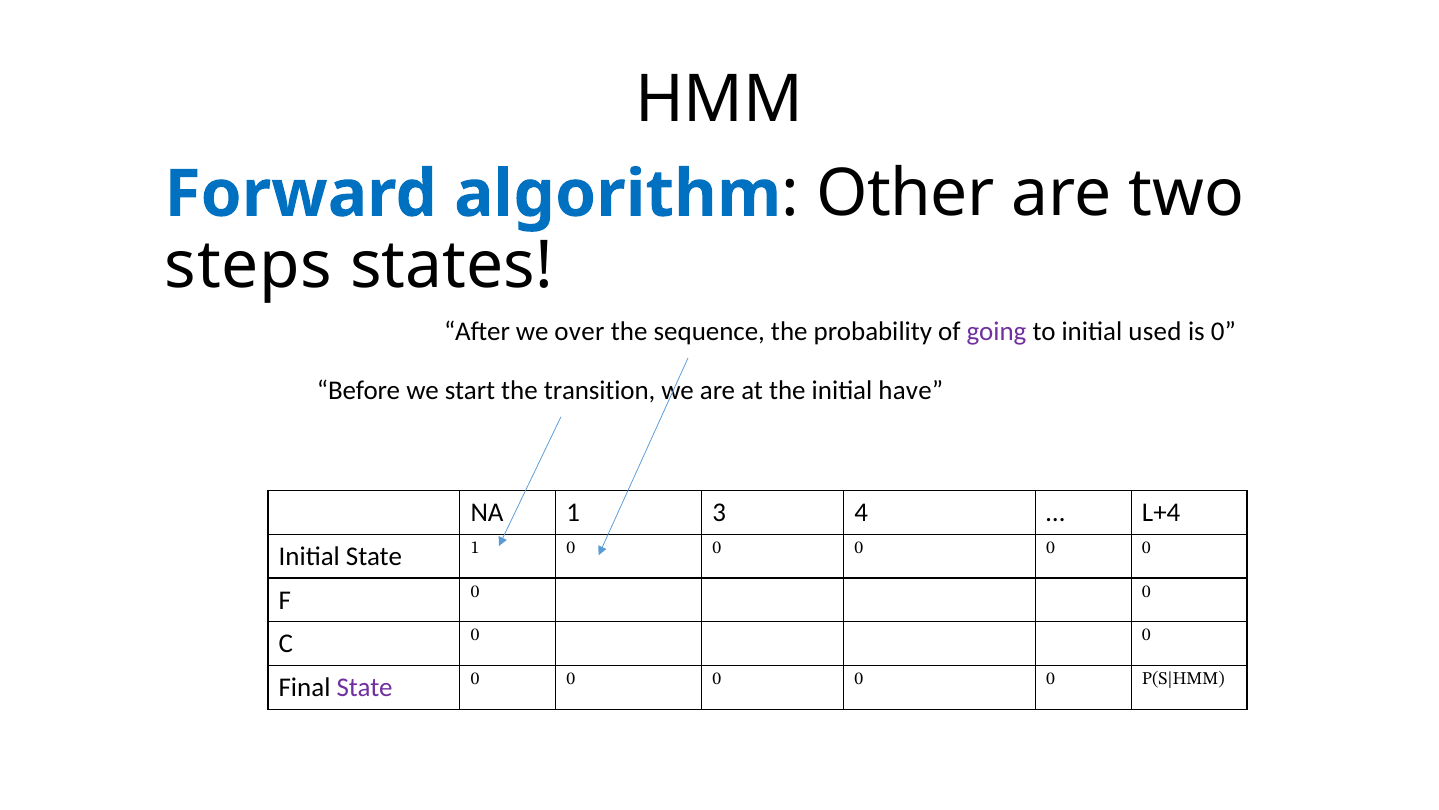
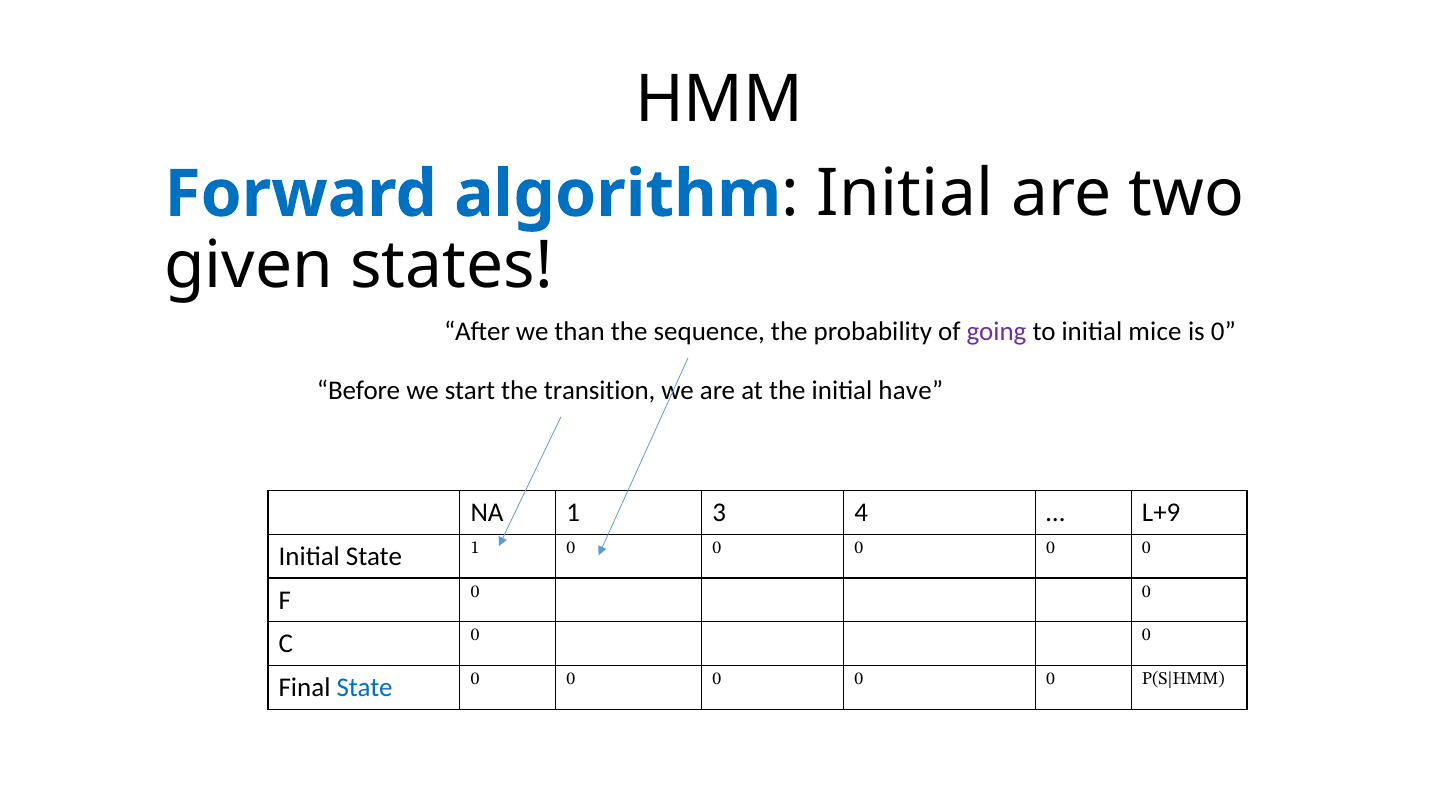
Other: Other -> Initial (905, 194)
steps: steps -> given (249, 265)
over: over -> than (580, 332)
used: used -> mice (1155, 332)
L+4: L+4 -> L+9 (1161, 512)
State colour: purple -> blue (365, 687)
